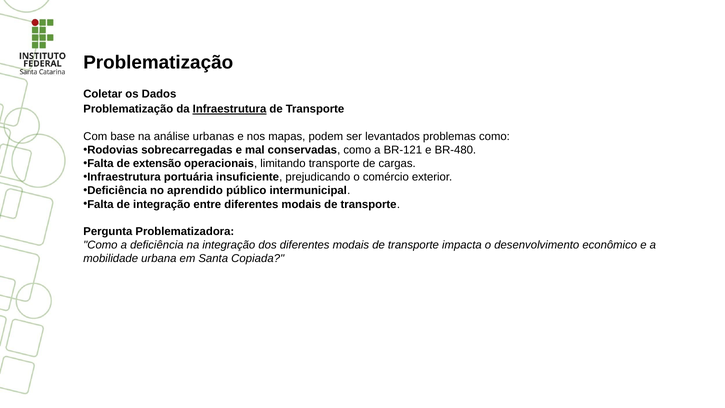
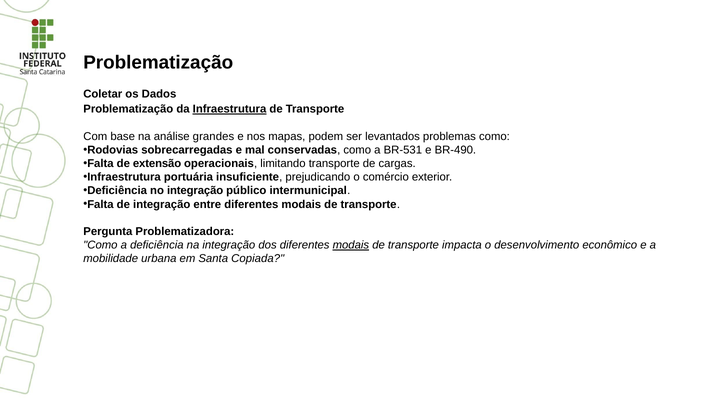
urbanas: urbanas -> grandes (213, 136)
BR-121: BR-121 -> BR-531 (403, 150)
BR-480: BR-480 -> BR-490 (455, 150)
no aprendido: aprendido -> integração (195, 191)
modais underline: none -> present (351, 245)
